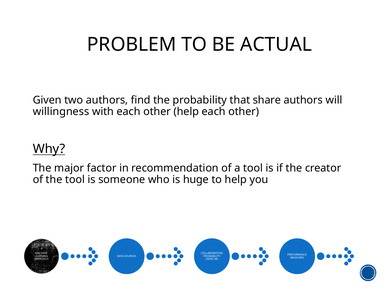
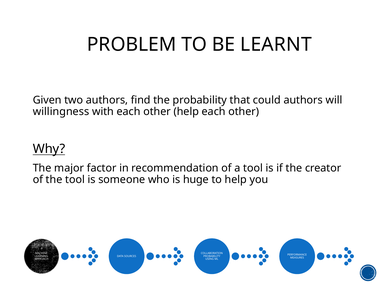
ACTUAL: ACTUAL -> LEARNT (276, 44)
share: share -> could (267, 100)
